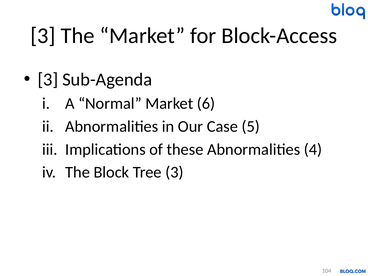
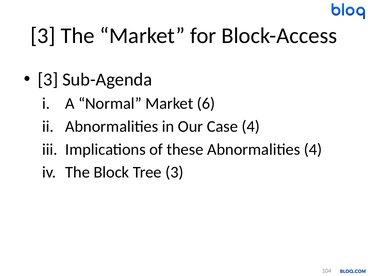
Case 5: 5 -> 4 (251, 126)
